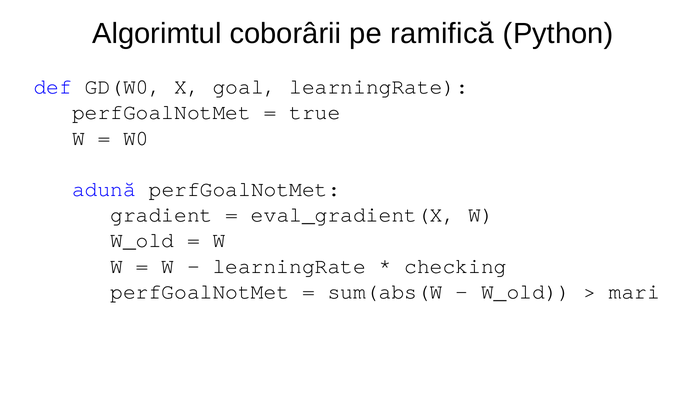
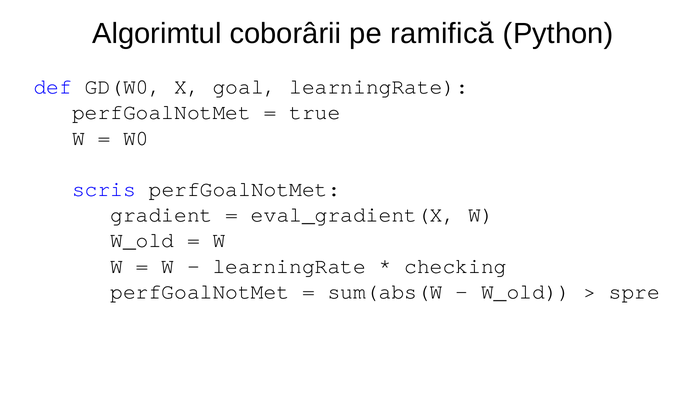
adună: adună -> scris (104, 189)
mari: mari -> spre (635, 292)
